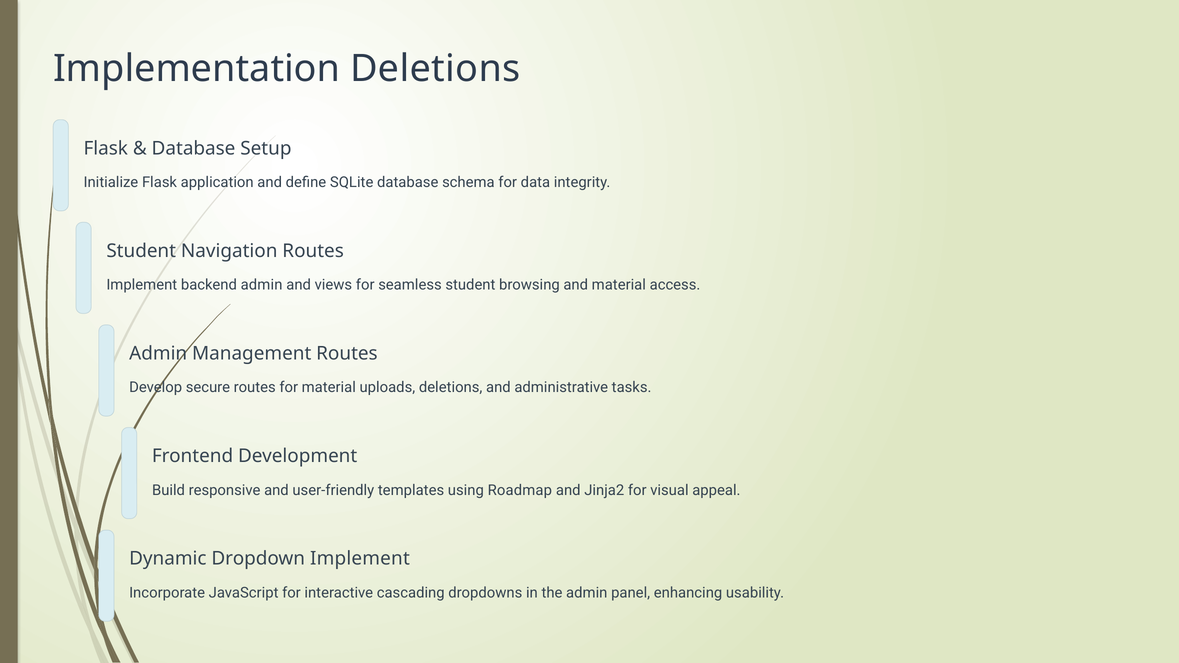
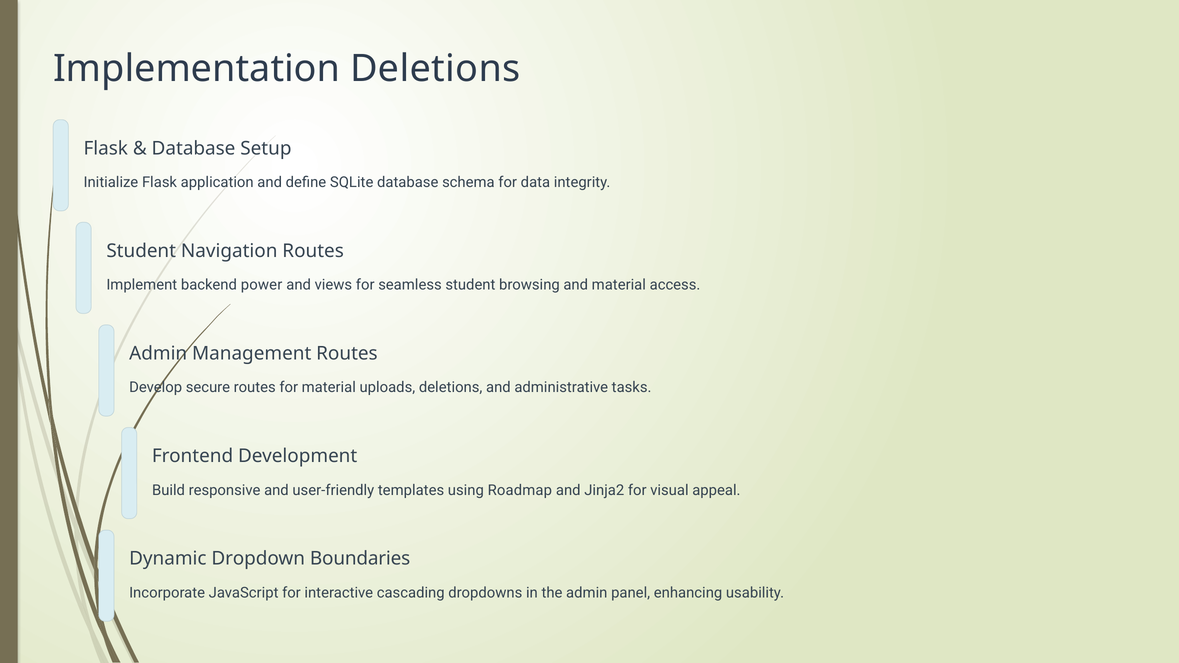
backend admin: admin -> power (262, 285)
Dropdown Implement: Implement -> Boundaries (360, 559)
